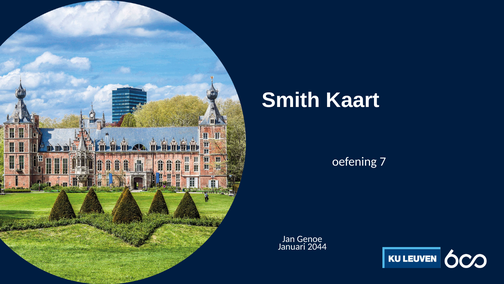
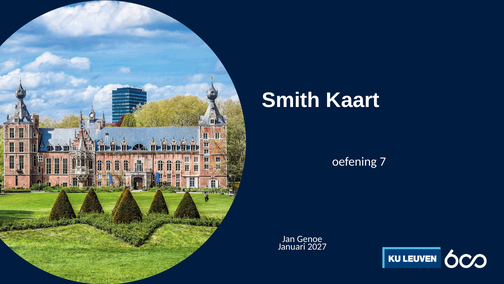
2044: 2044 -> 2027 (317, 246)
